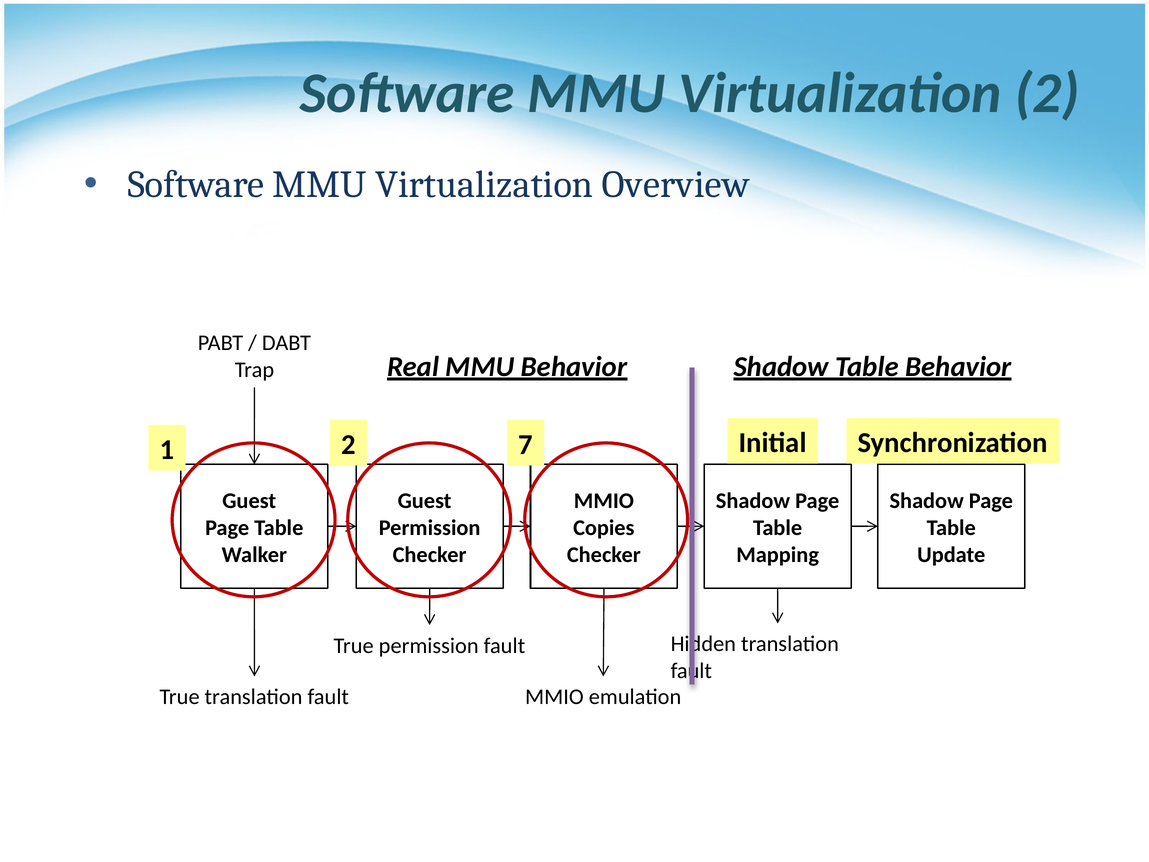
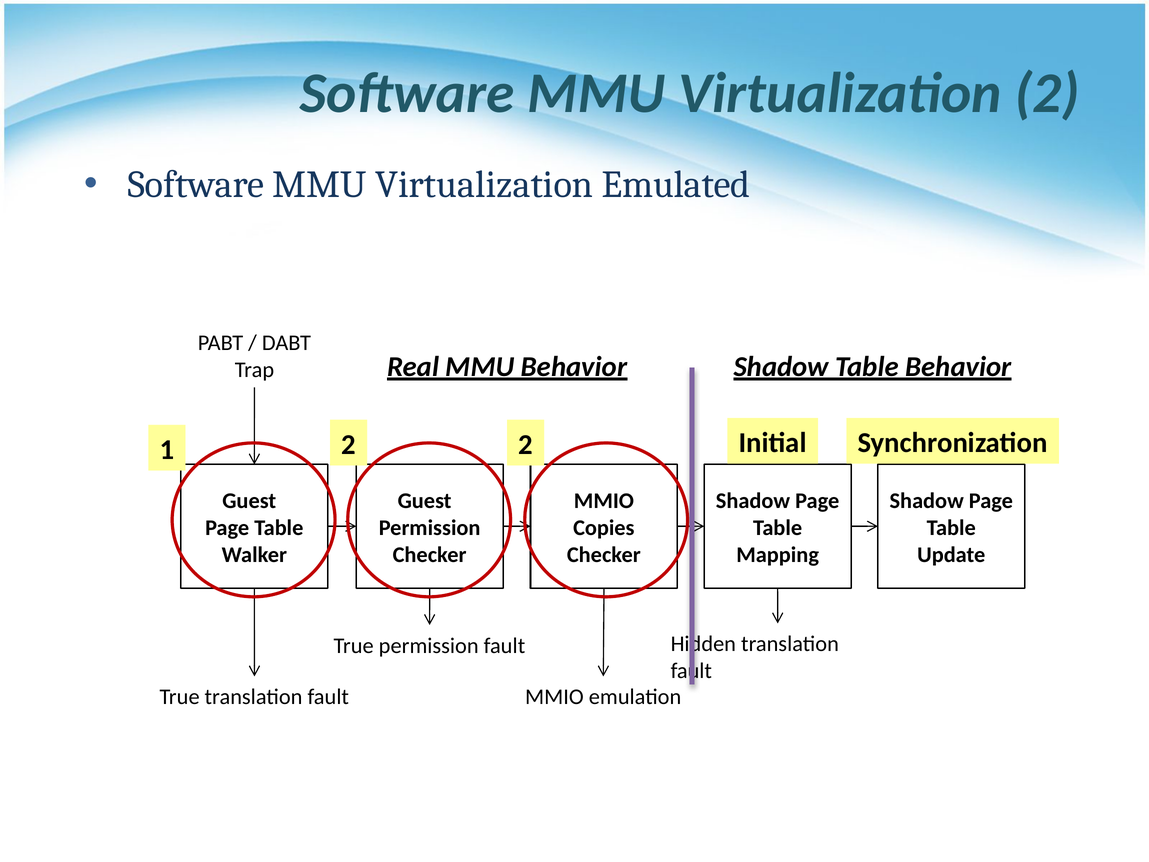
Overview: Overview -> Emulated (676, 185)
2 7: 7 -> 2 (526, 445)
